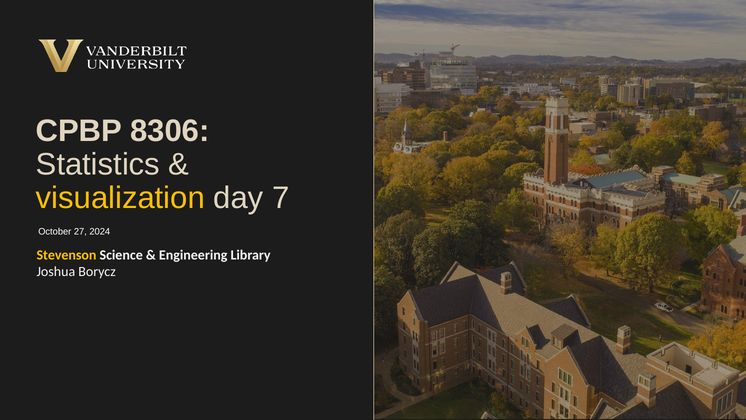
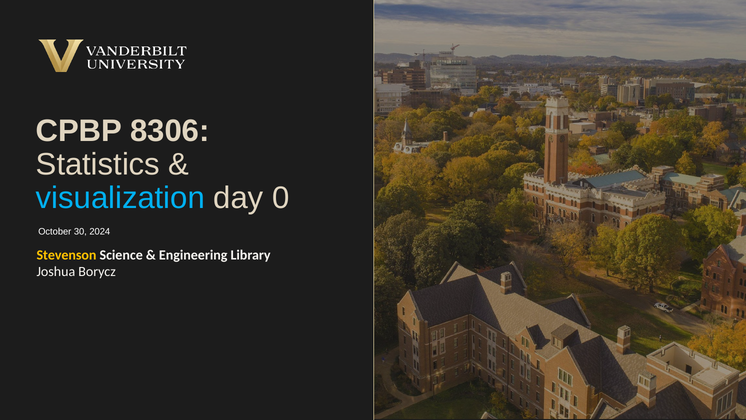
visualization colour: yellow -> light blue (120, 198)
7: 7 -> 0 (281, 198)
27: 27 -> 30 (80, 231)
